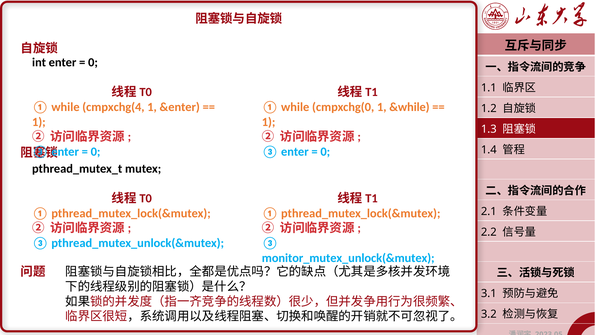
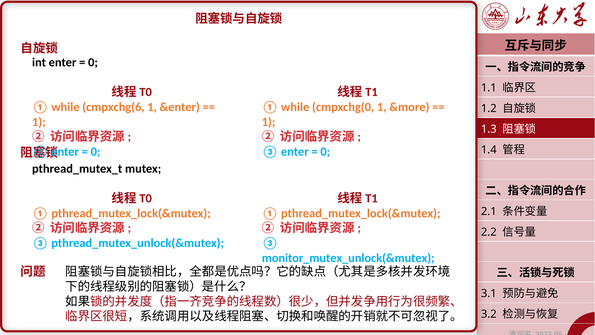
cmpxchg(4: cmpxchg(4 -> cmpxchg(6 (113, 107)
&while: &while -> &more (409, 107)
